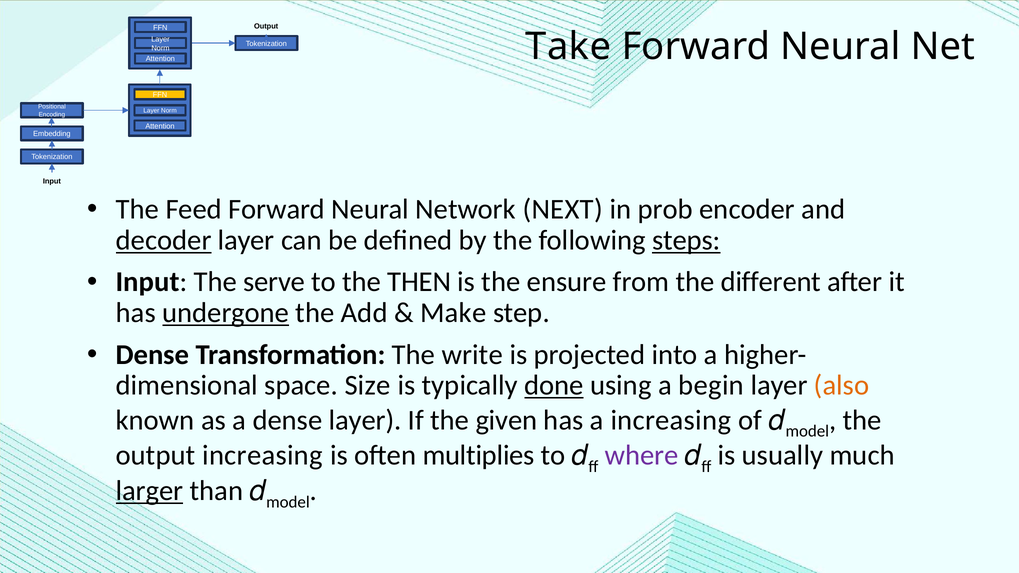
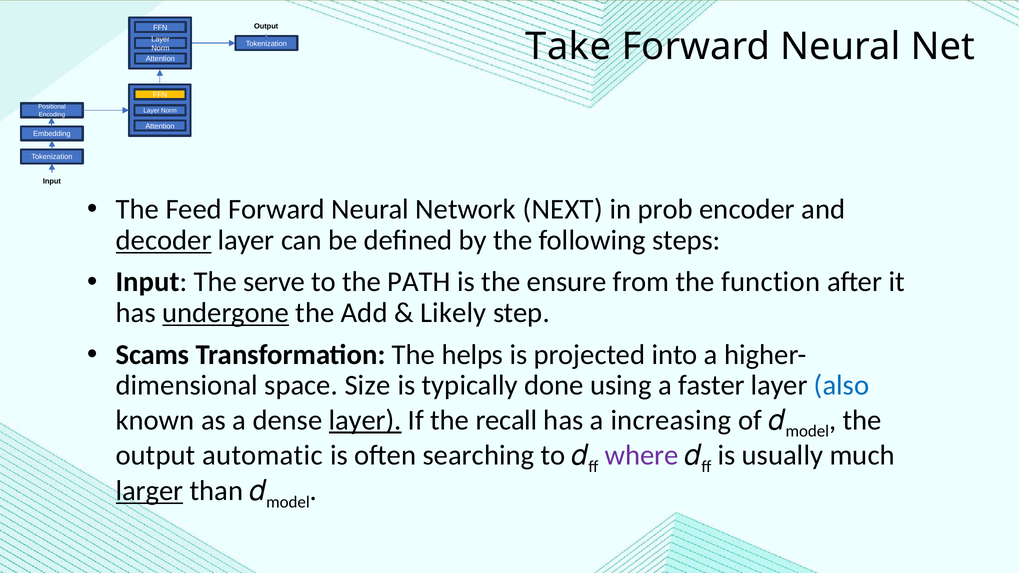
steps underline: present -> none (686, 240)
THEN: THEN -> PATH (419, 282)
different: different -> function (771, 282)
Make: Make -> Likely (453, 313)
Dense: Dense -> Scams (153, 355)
write: write -> helps (472, 355)
done underline: present -> none (554, 386)
begin: begin -> faster (711, 386)
also colour: orange -> blue (842, 386)
layer underline: none -> present (365, 420)
given: given -> recall (506, 420)
output increasing: increasing -> automatic (262, 456)
multiplies: multiplies -> searching (478, 456)
